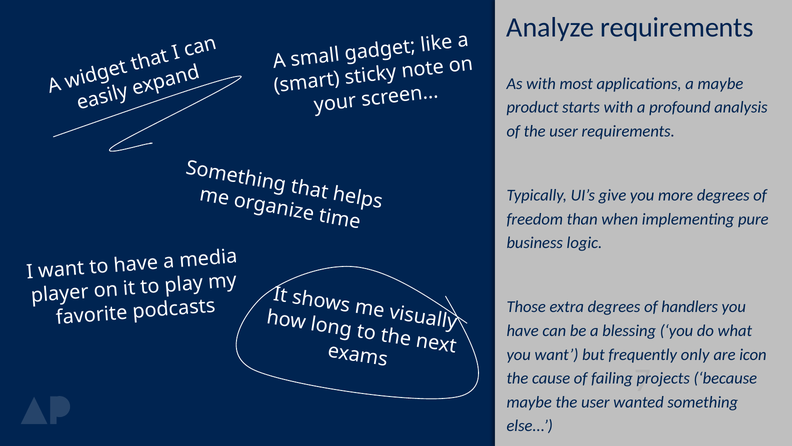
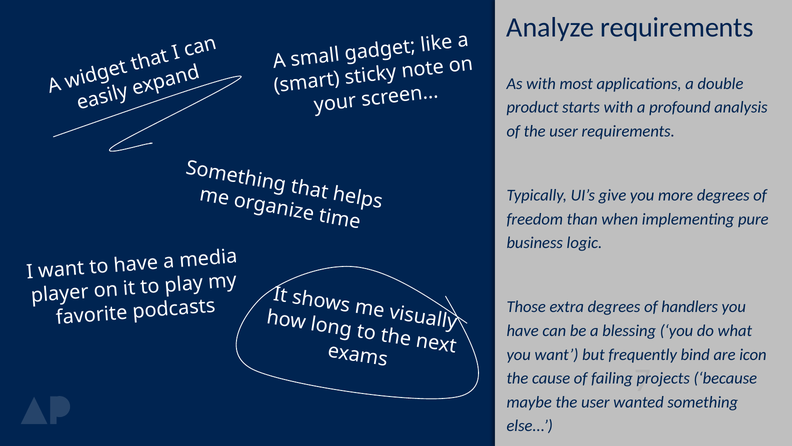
a maybe: maybe -> double (720, 84)
only: only -> bind (695, 354)
